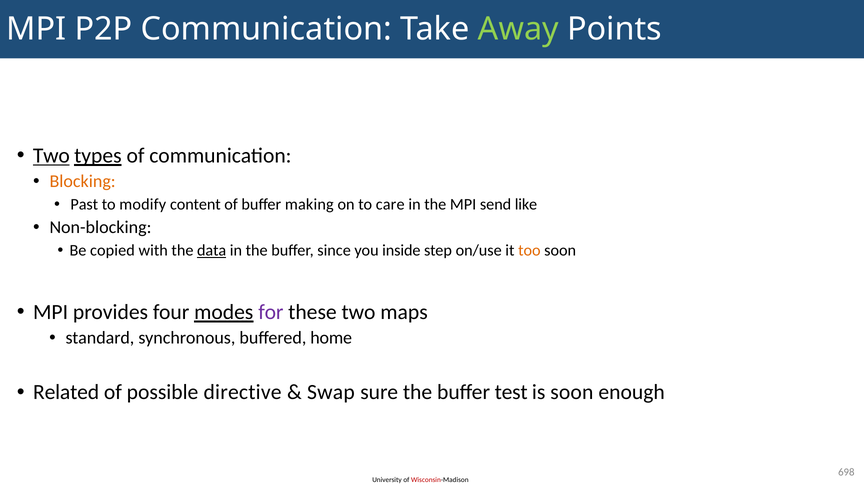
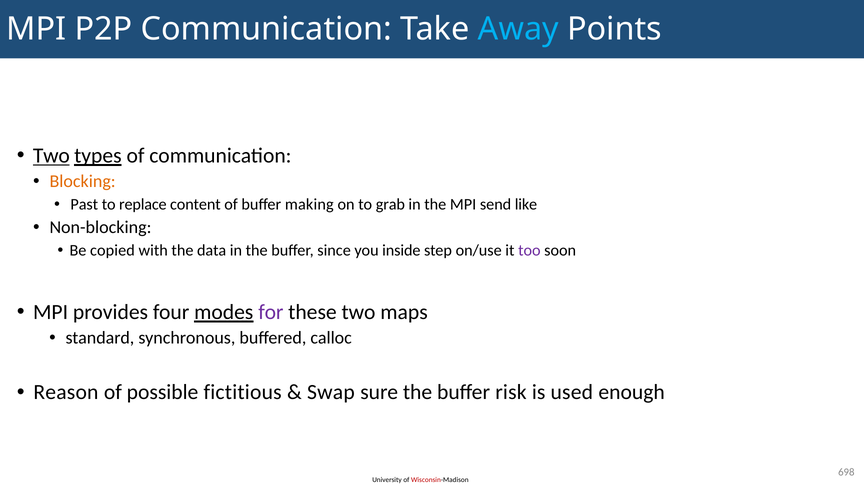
Away colour: light green -> light blue (518, 29)
modify: modify -> replace (143, 205)
care: care -> grab (390, 205)
data underline: present -> none (212, 250)
too colour: orange -> purple (529, 250)
home: home -> calloc (331, 338)
Related: Related -> Reason (66, 392)
directive: directive -> fictitious (243, 392)
test: test -> risk (511, 392)
is soon: soon -> used (572, 392)
